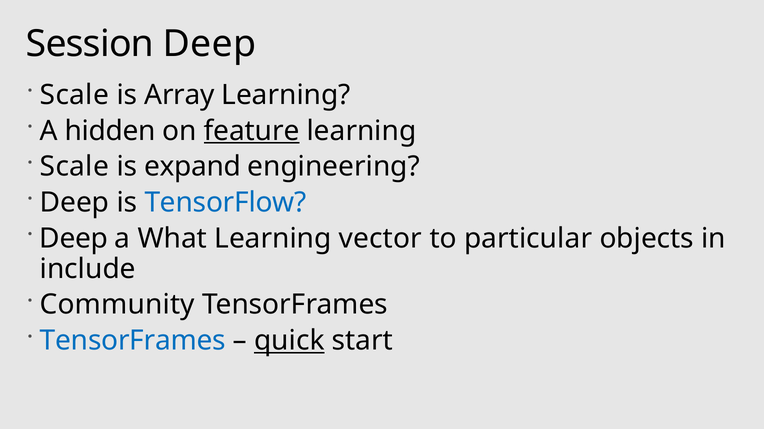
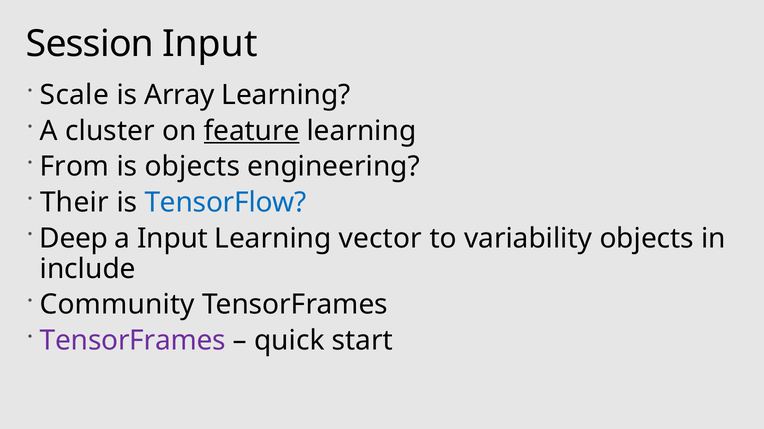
Session Deep: Deep -> Input (210, 44)
hidden: hidden -> cluster (110, 131)
Scale: Scale -> From (75, 167)
is expand: expand -> objects (192, 167)
Deep: Deep -> Their (74, 203)
a What: What -> Input (172, 239)
particular: particular -> variability (528, 239)
TensorFrames colour: blue -> purple (133, 341)
quick underline: present -> none (289, 341)
